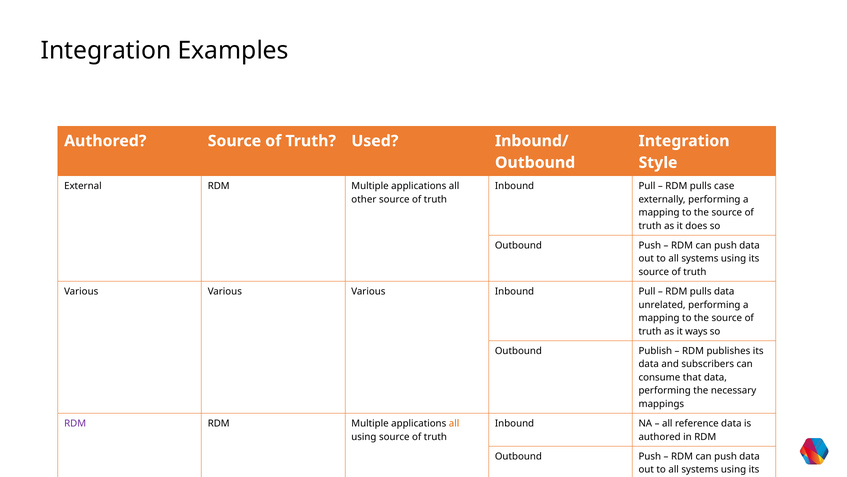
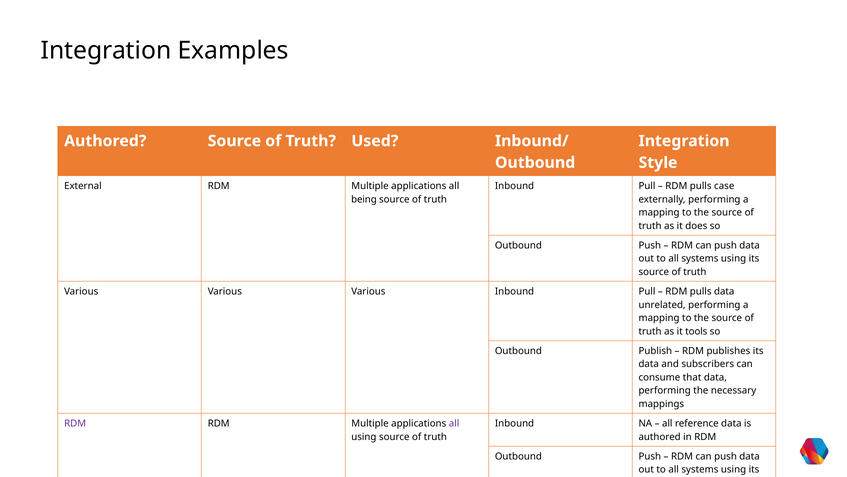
other: other -> being (364, 199)
ways: ways -> tools (696, 331)
all colour: orange -> purple (454, 423)
